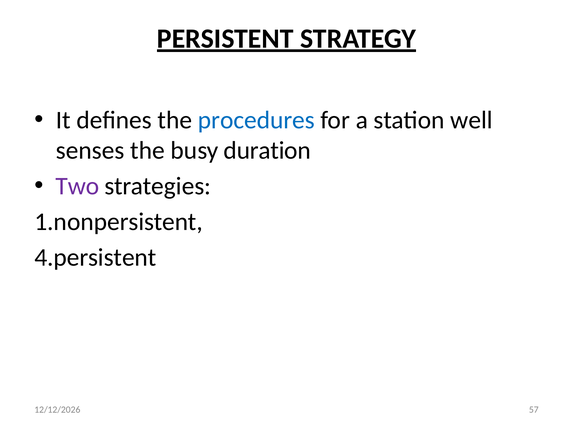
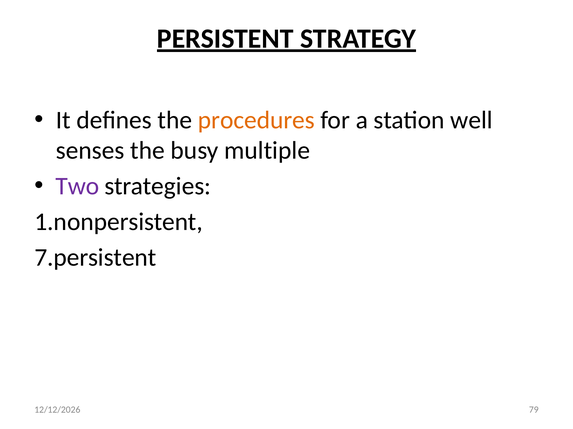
procedures colour: blue -> orange (256, 120)
duration: duration -> multiple (267, 151)
4.persistent: 4.persistent -> 7.persistent (95, 258)
57: 57 -> 79 (534, 410)
